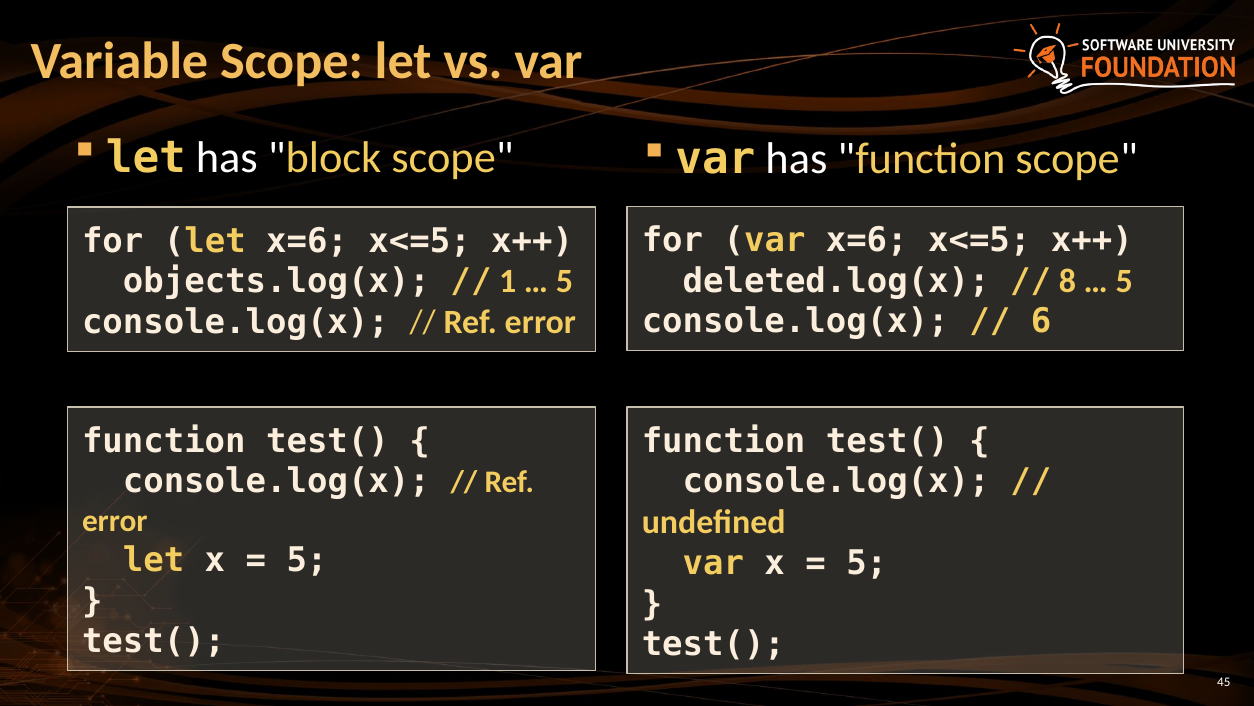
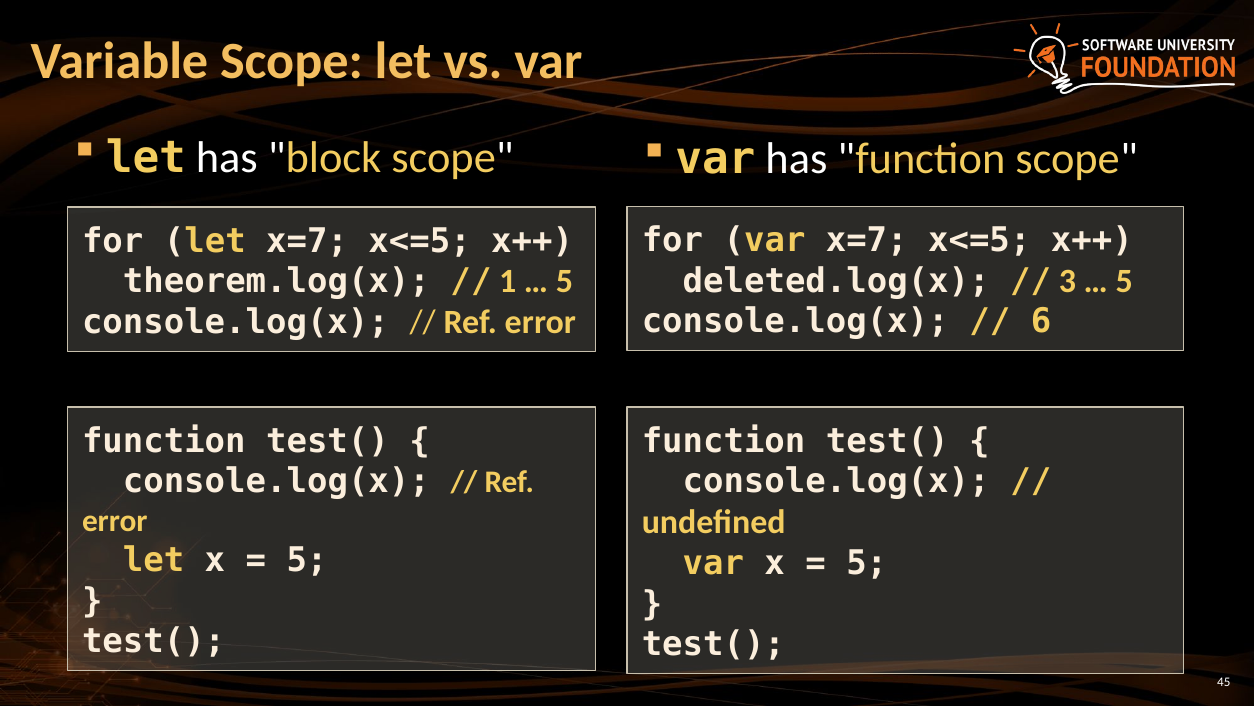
var x=6: x=6 -> x=7 (867, 240)
let x=6: x=6 -> x=7 (307, 241)
8: 8 -> 3 (1067, 281)
objects.log(x: objects.log(x -> theorem.log(x (276, 281)
